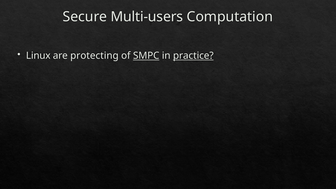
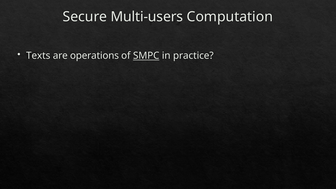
Linux: Linux -> Texts (38, 56)
protecting: protecting -> operations (94, 56)
practice underline: present -> none (193, 56)
